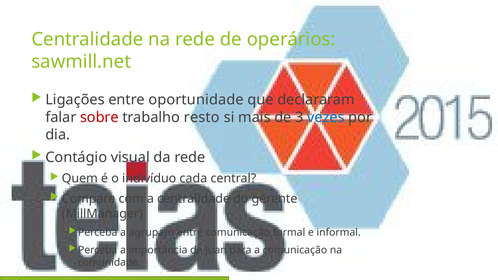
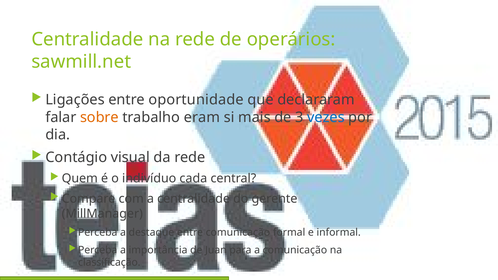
sobre colour: red -> orange (99, 117)
resto: resto -> eram (202, 117)
agrupam: agrupam -> destaque (151, 232)
comunidade: comunidade -> classificação (109, 263)
